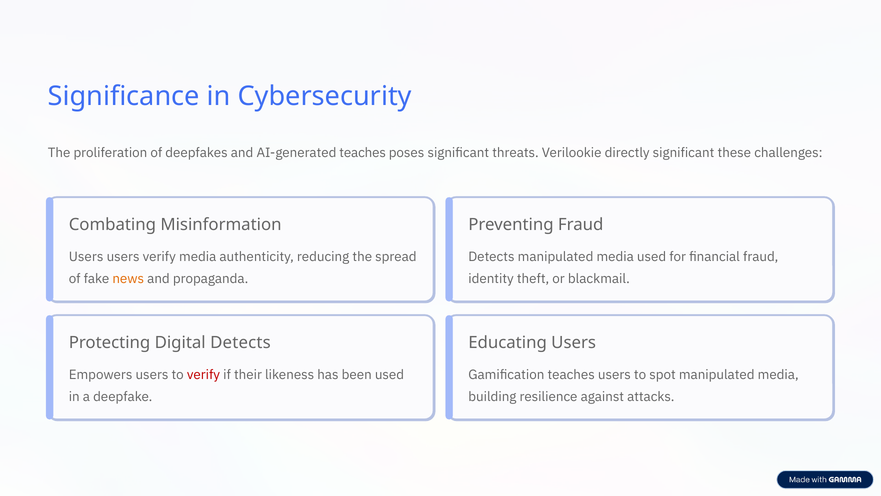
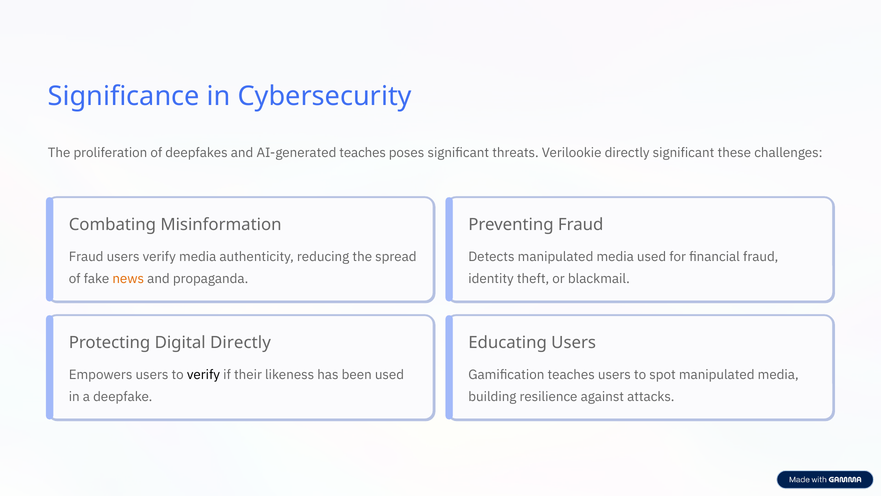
Users: Users -> Fraud (86, 257)
Digital Detects: Detects -> Directly (240, 342)
verify colour: red -> black (203, 375)
